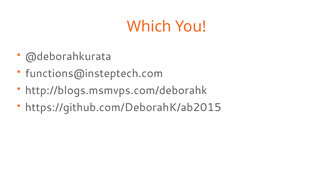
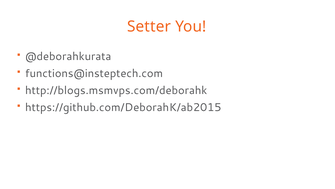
Which: Which -> Setter (149, 26)
